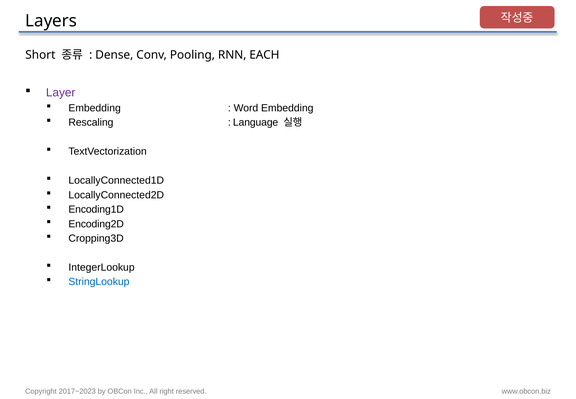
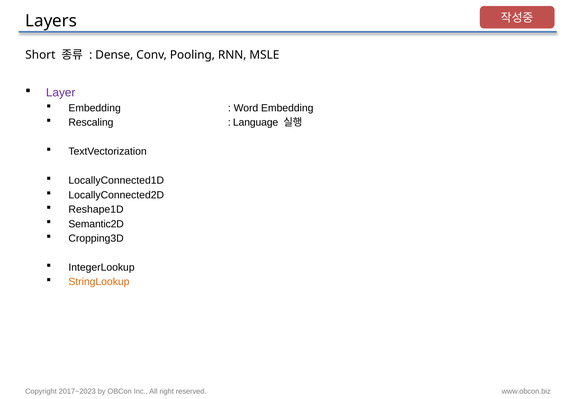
EACH: EACH -> MSLE (264, 55)
Encoding1D: Encoding1D -> Reshape1D (96, 209)
Encoding2D: Encoding2D -> Semantic2D (96, 224)
StringLookup colour: blue -> orange (99, 282)
